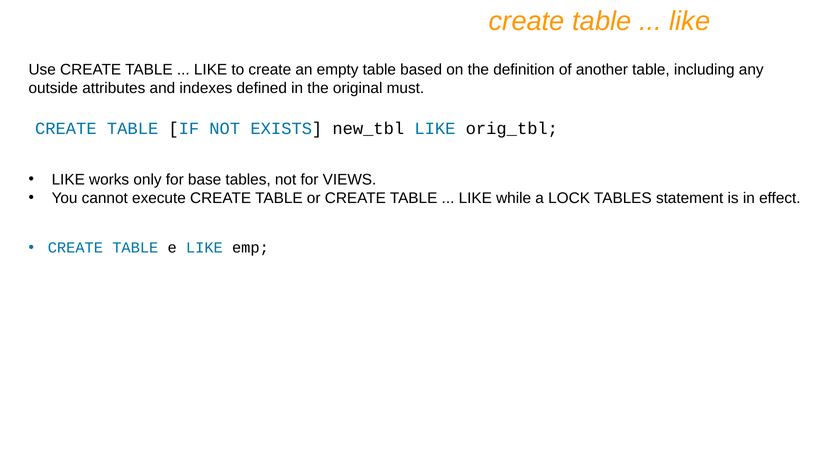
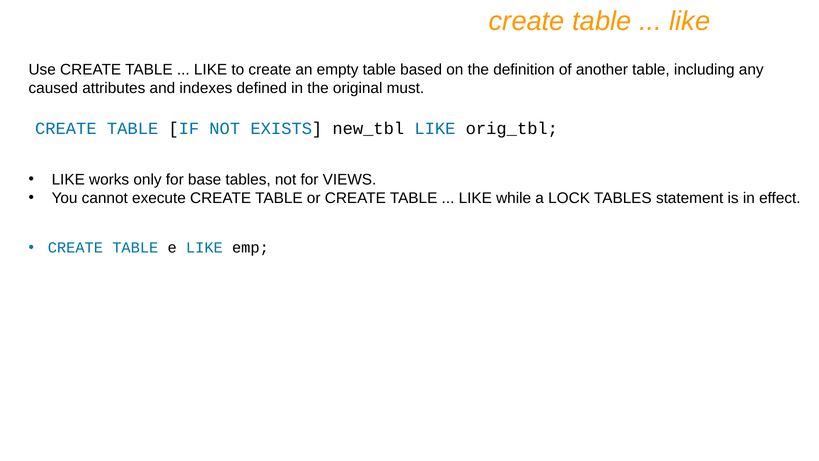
outside: outside -> caused (53, 88)
